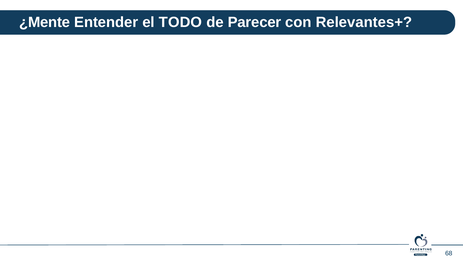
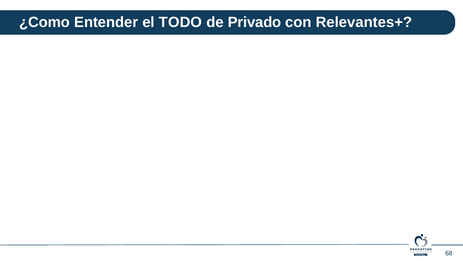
¿Mente: ¿Mente -> ¿Como (45, 22)
Parecer: Parecer -> Privado (255, 22)
